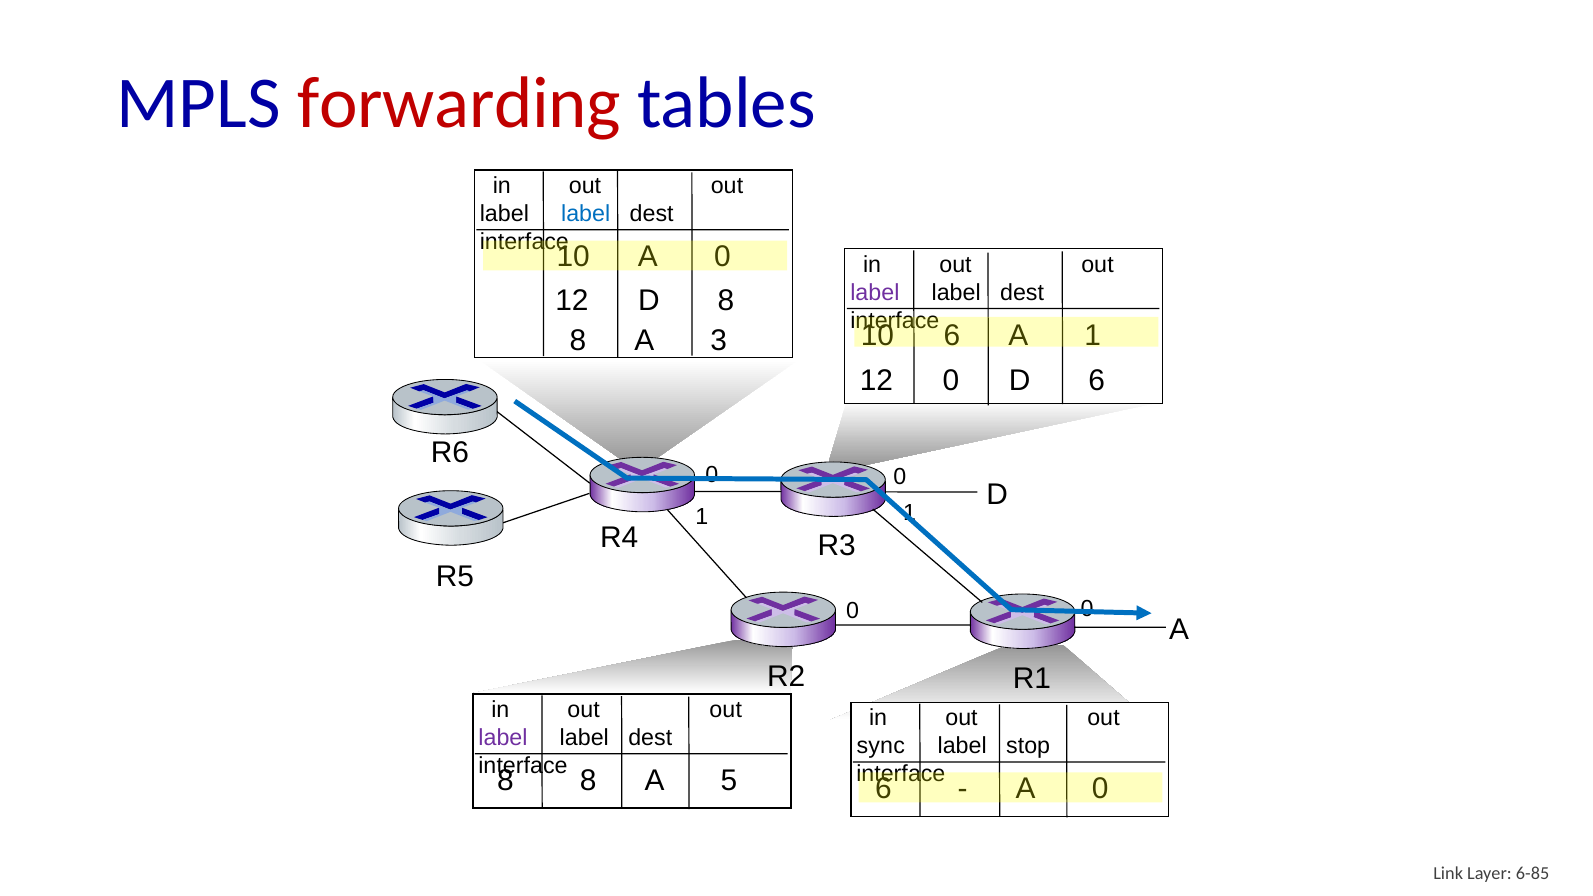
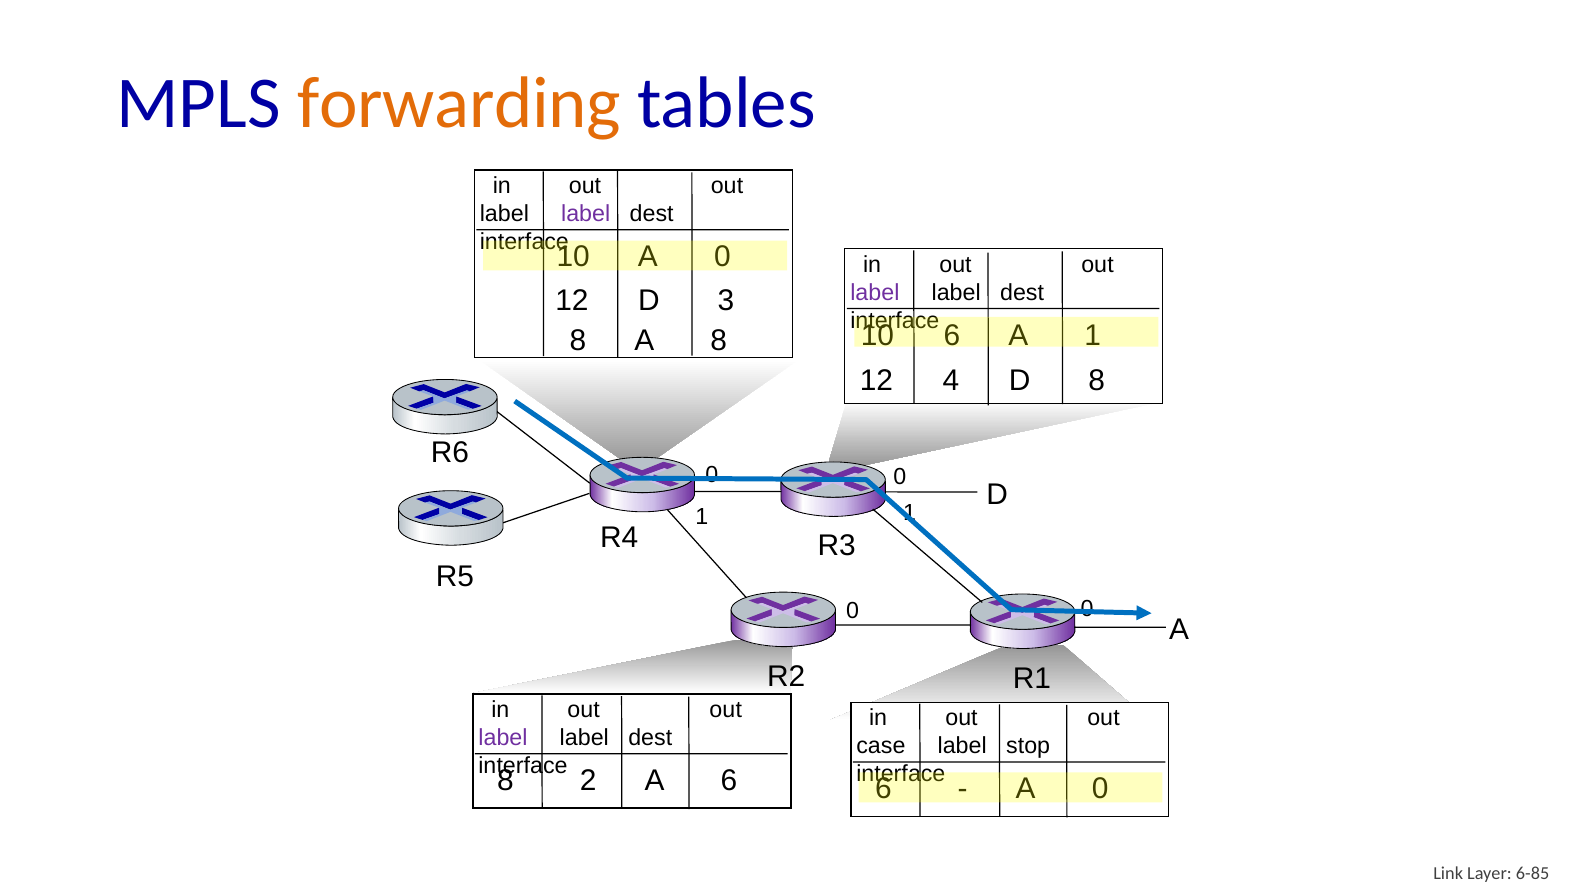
forwarding colour: red -> orange (459, 104)
label colour: blue -> purple (586, 214)
D 8: 8 -> 3 (726, 301)
A 3: 3 -> 8 (719, 340)
12 0: 0 -> 4 (951, 381)
D 6: 6 -> 8 (1097, 381)
sync: sync -> case (881, 746)
8: 8 -> 2 (588, 781)
A 5: 5 -> 6 (729, 781)
